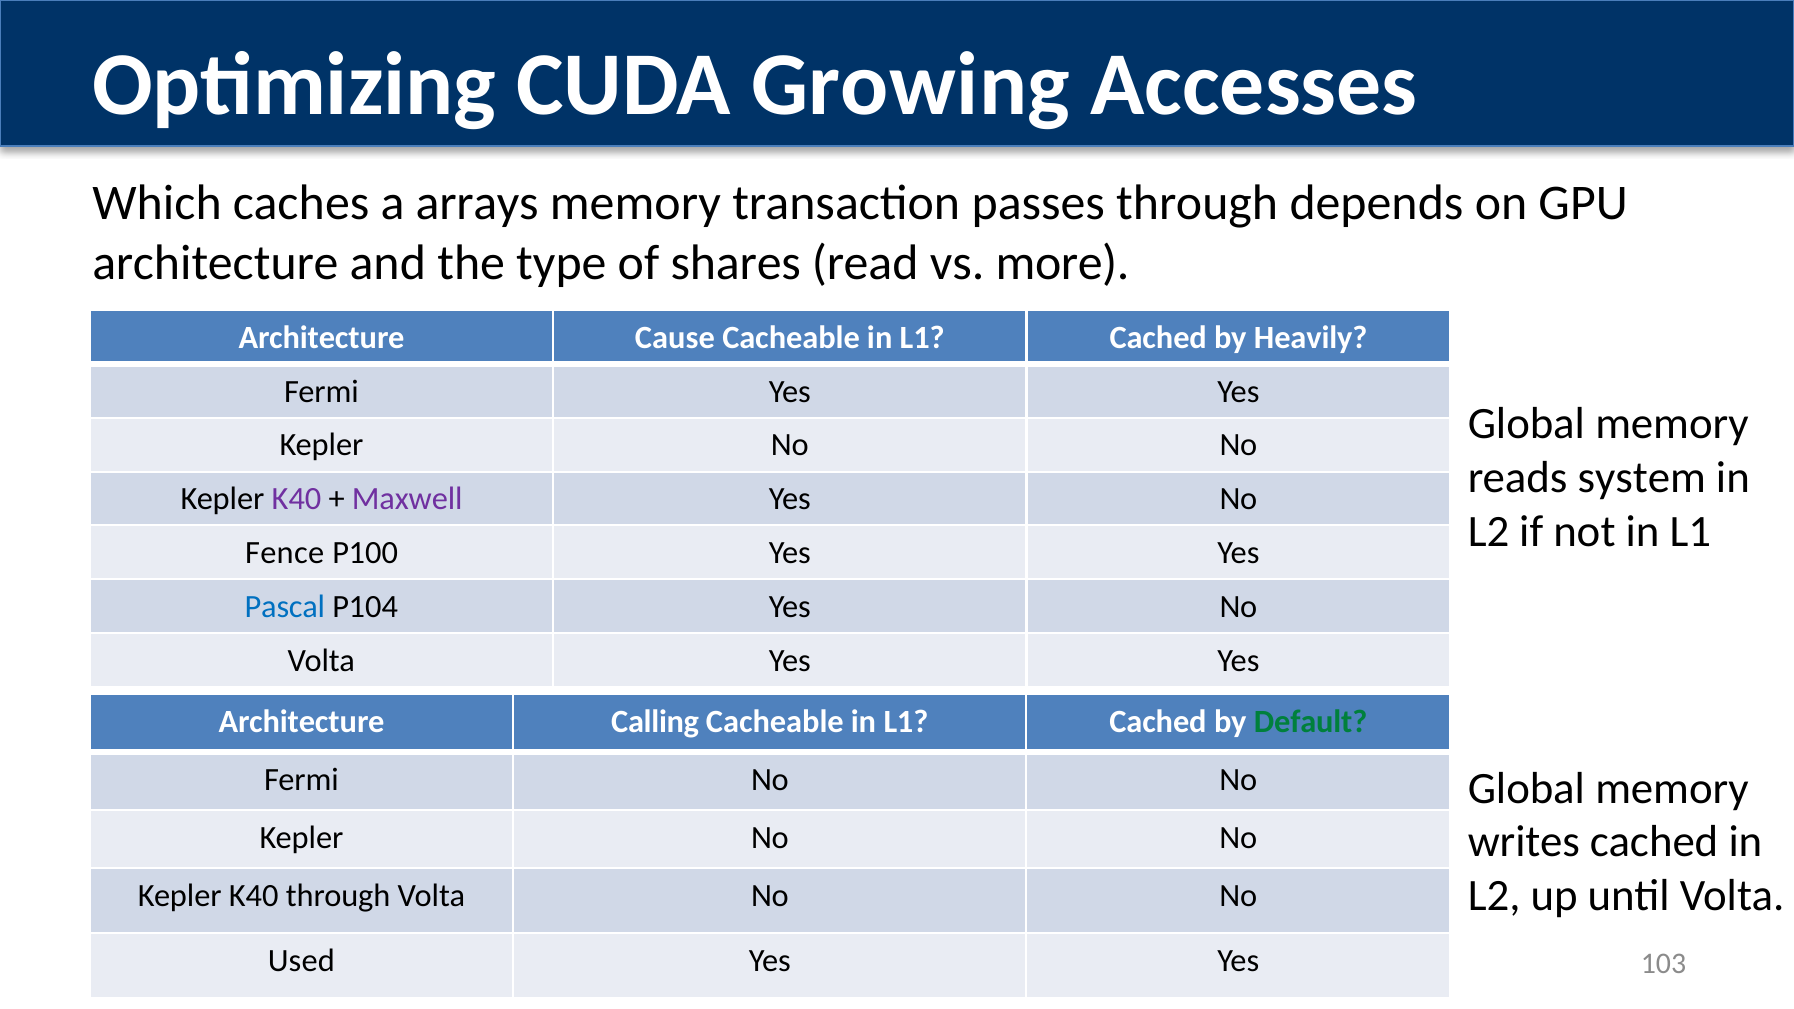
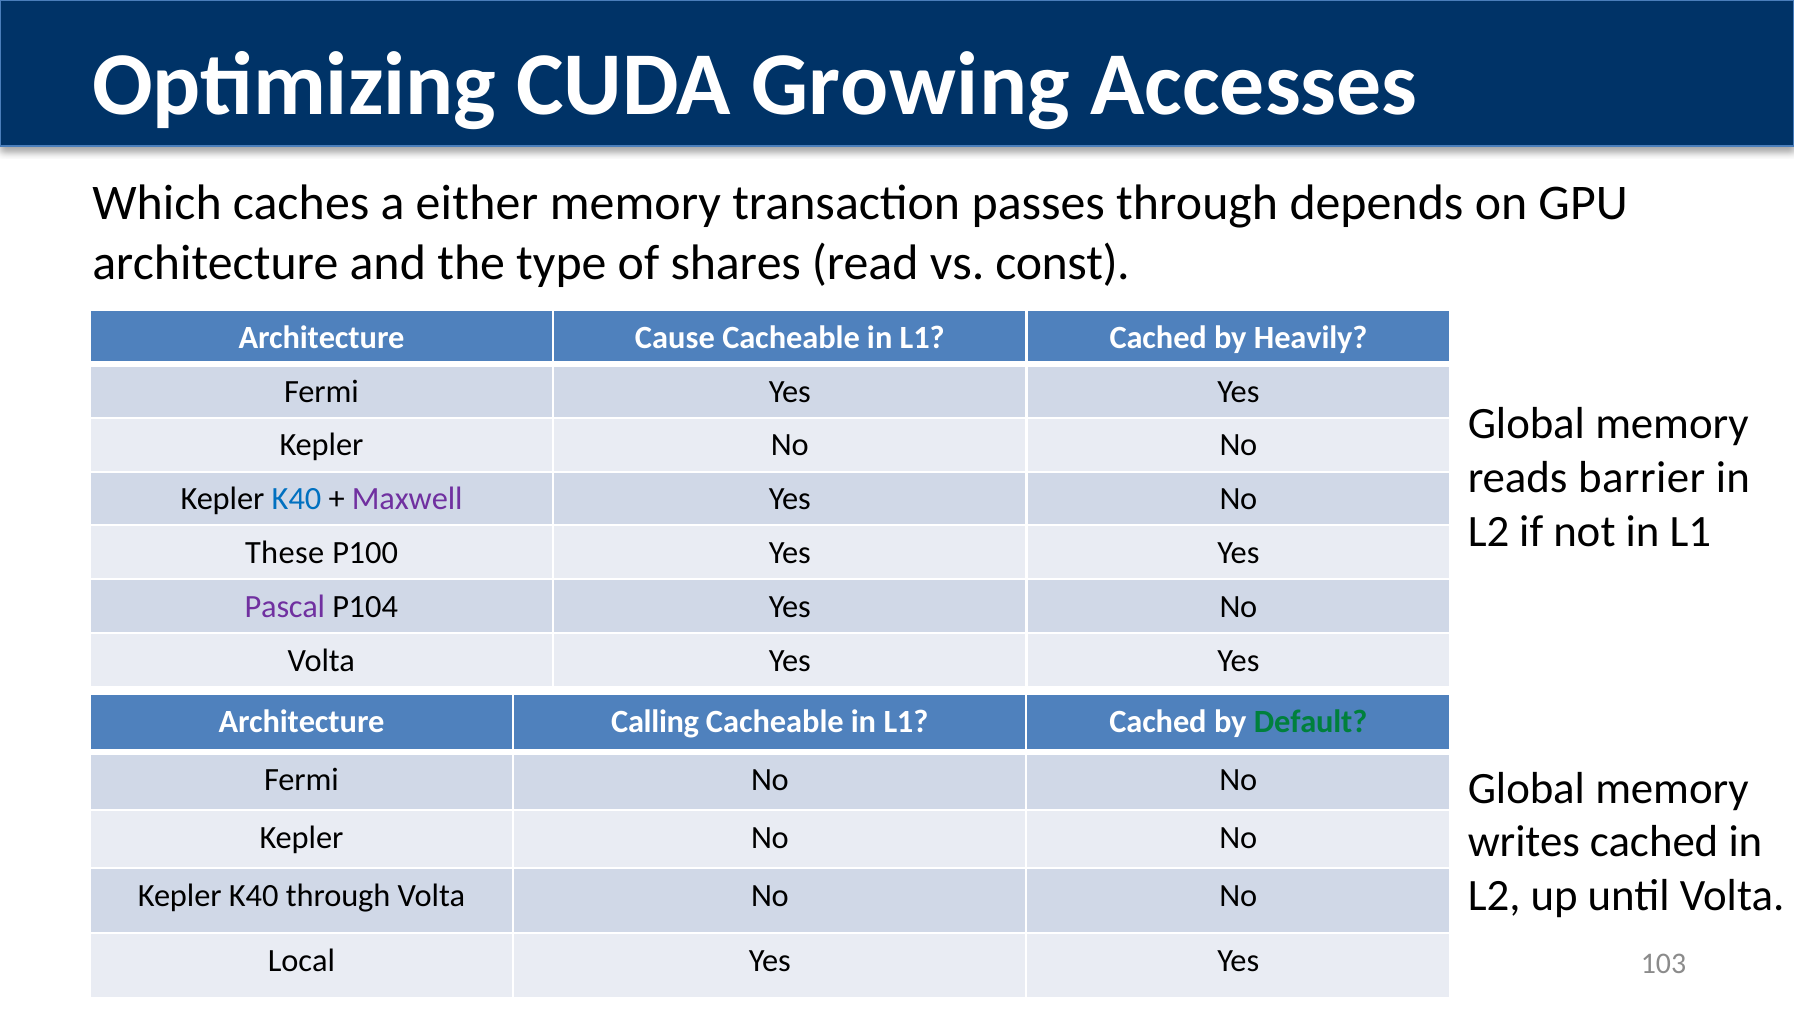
arrays: arrays -> either (477, 203)
more: more -> const (1063, 263)
system: system -> barrier (1642, 478)
K40 colour: purple -> blue (297, 499)
Fence: Fence -> These (285, 553)
Pascal colour: blue -> purple (285, 607)
Used: Used -> Local (301, 961)
